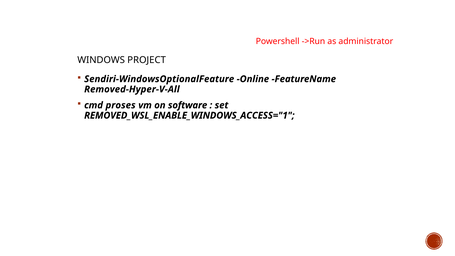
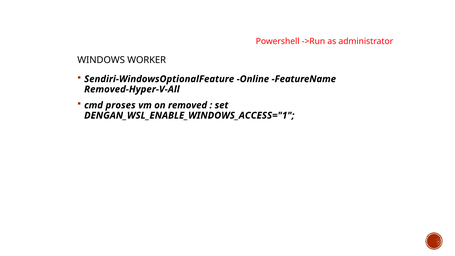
PROJECT: PROJECT -> WORKER (147, 60)
software: software -> removed (188, 105)
REMOVED_WSL_ENABLE_WINDOWS_ACCESS="1: REMOVED_WSL_ENABLE_WINDOWS_ACCESS="1 -> DENGAN_WSL_ENABLE_WINDOWS_ACCESS="1 (189, 115)
